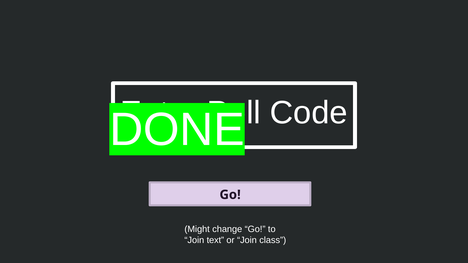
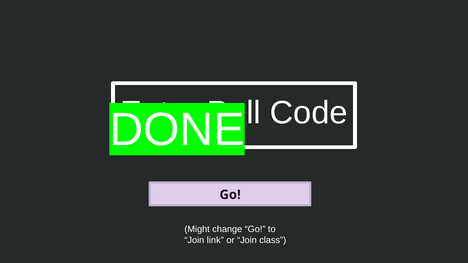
text: text -> link (215, 240)
